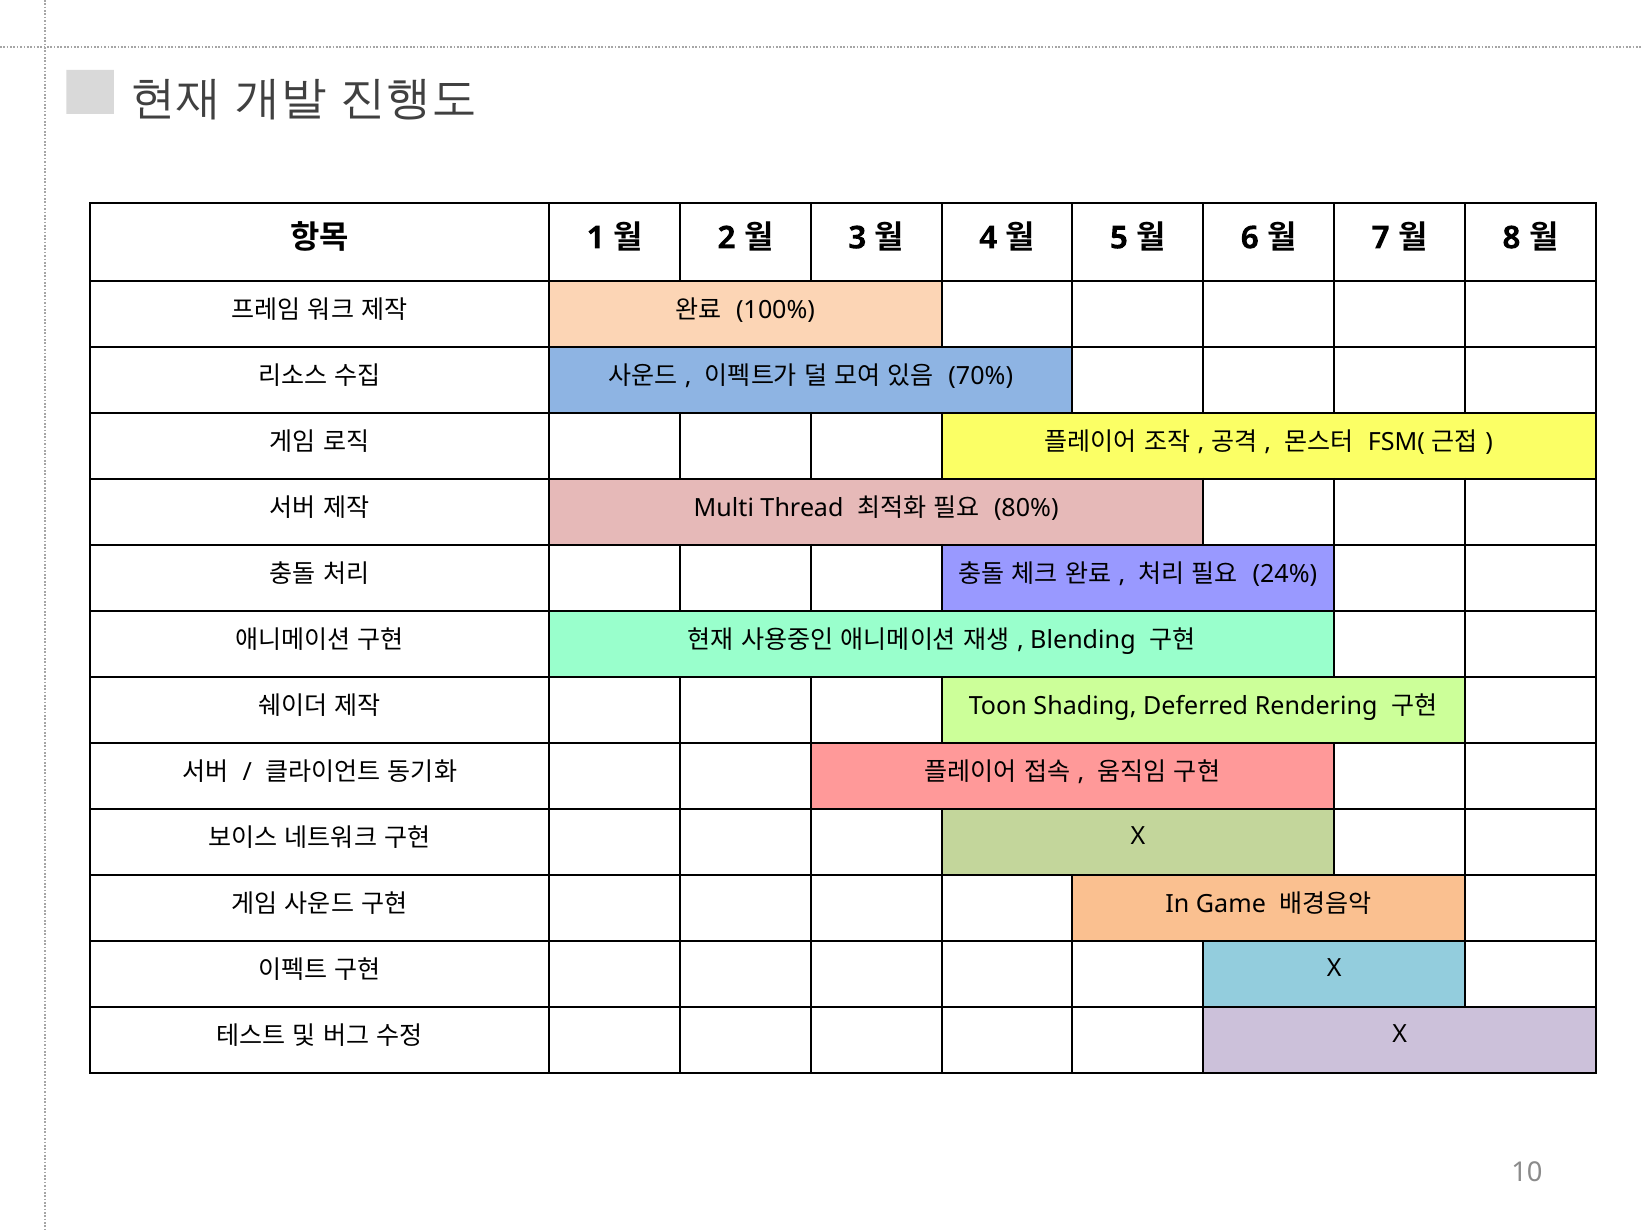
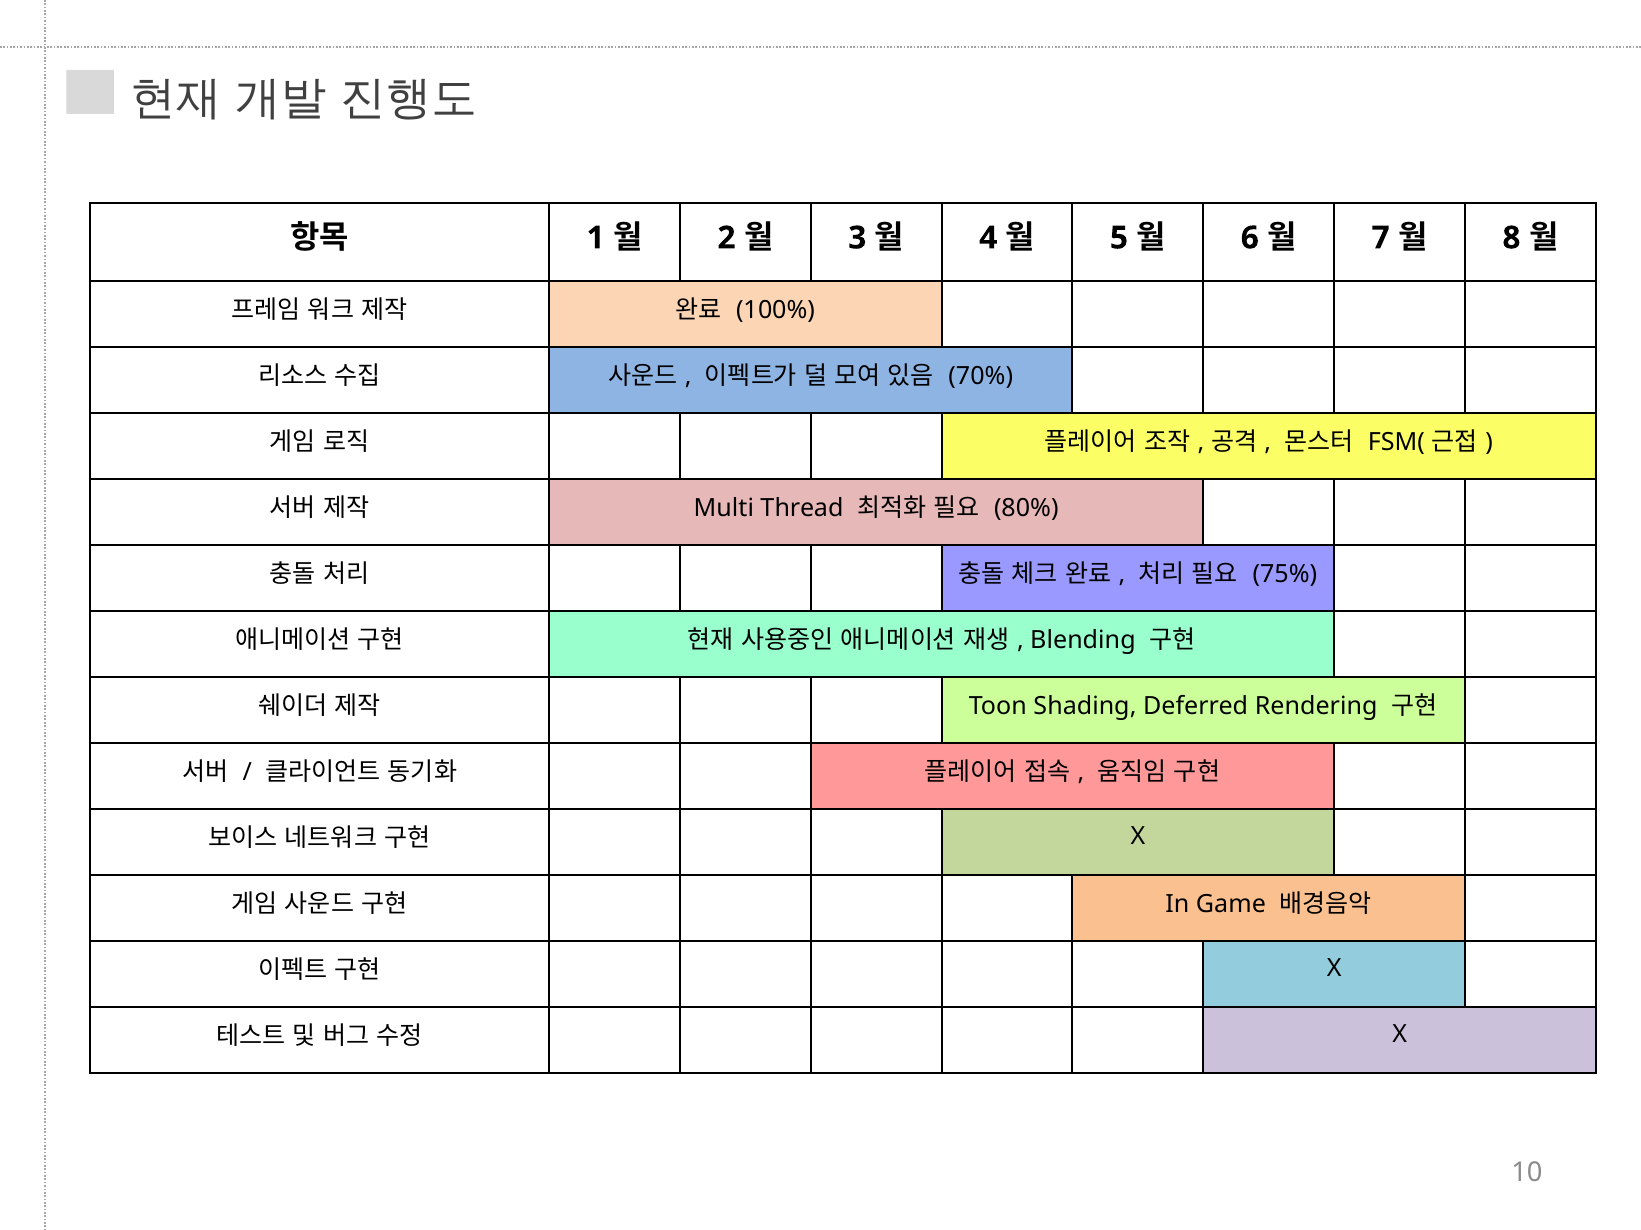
24%: 24% -> 75% (1285, 574)
